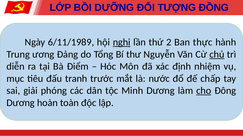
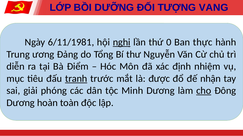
ĐỒNG: ĐỒNG -> VANG (214, 8)
6/11/1989: 6/11/1989 -> 6/11/1981 (71, 42)
2: 2 -> 0 (169, 42)
chủ underline: present -> none (217, 55)
tranh underline: none -> present (76, 79)
nước: nước -> được (159, 79)
chấp: chấp -> nhận (211, 79)
